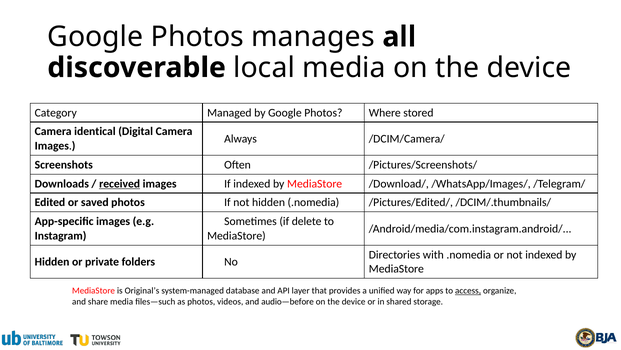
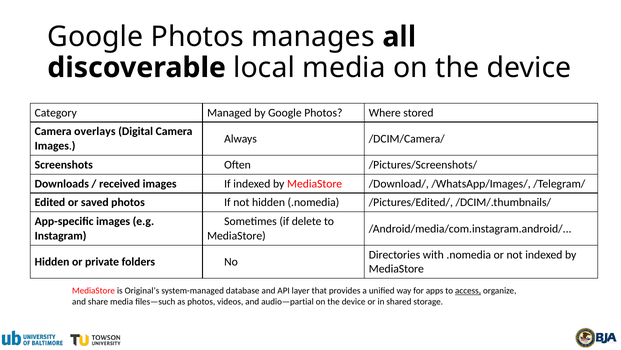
identical: identical -> overlays (95, 131)
received underline: present -> none (120, 183)
audio—before: audio—before -> audio—partial (287, 301)
